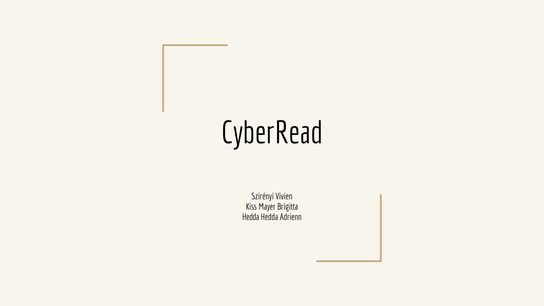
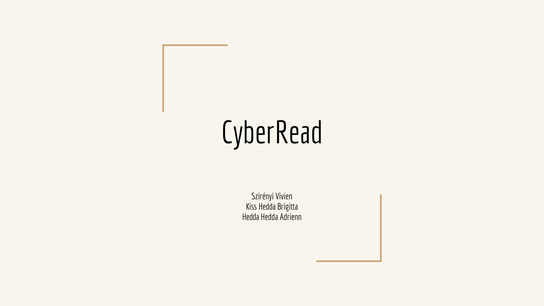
Kiss Mayer: Mayer -> Hedda (267, 207)
